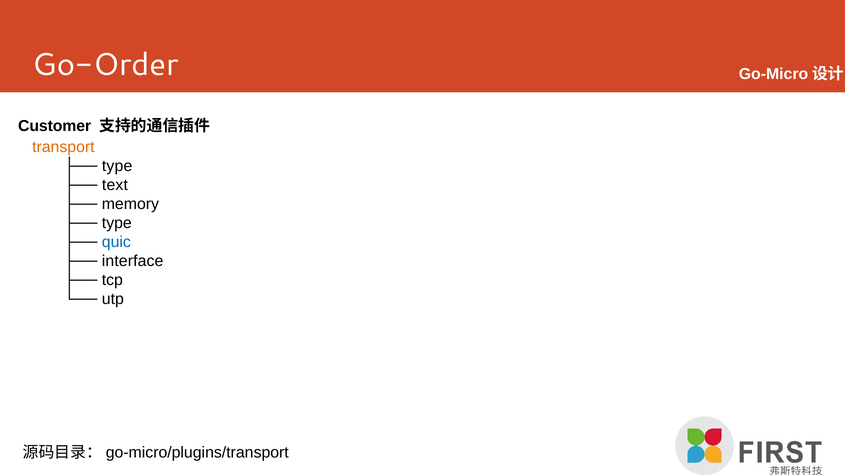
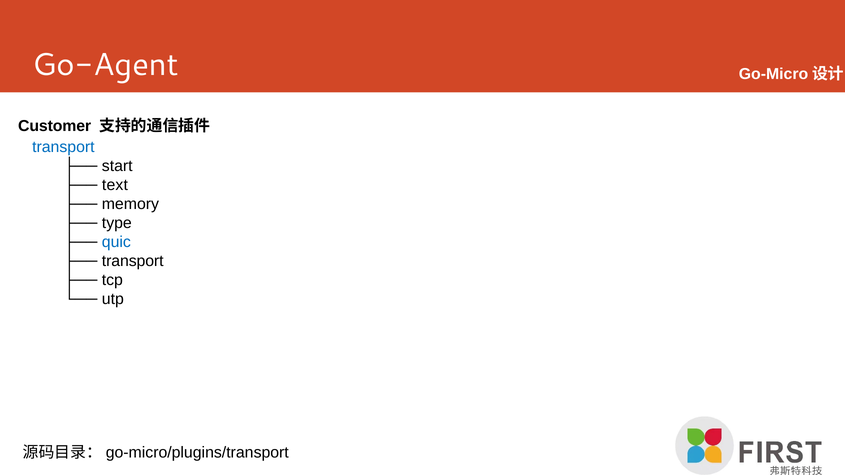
Go-Order: Go-Order -> Go-Agent (105, 65)
transport colour: orange -> blue (63, 147)
type: type -> start (117, 166)
interface: interface -> transport (133, 261)
